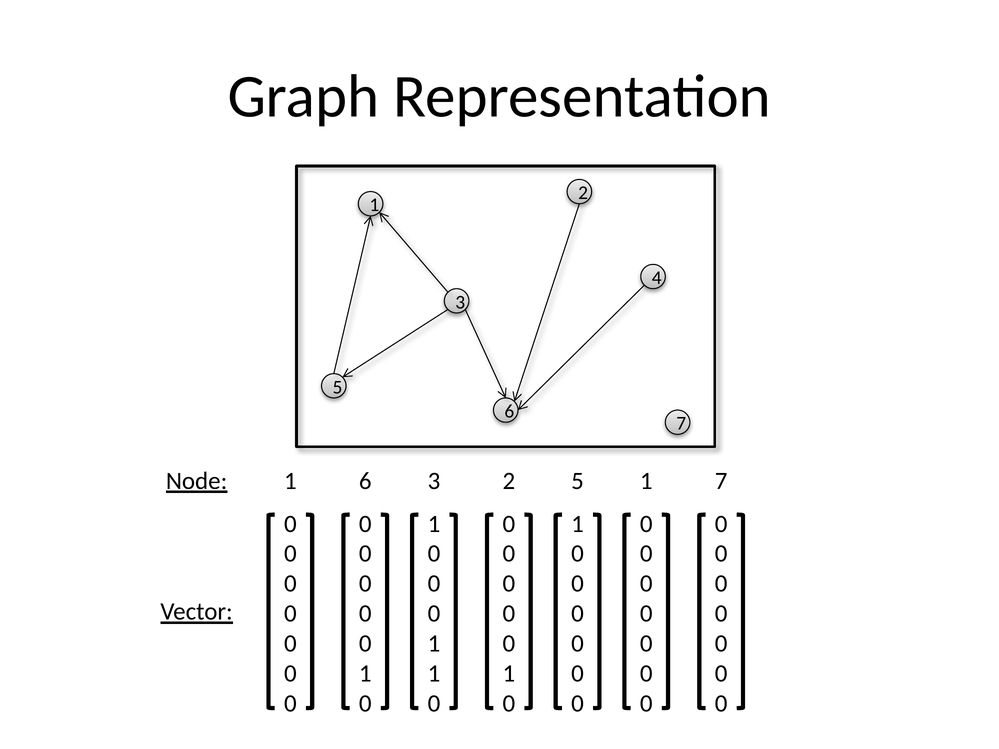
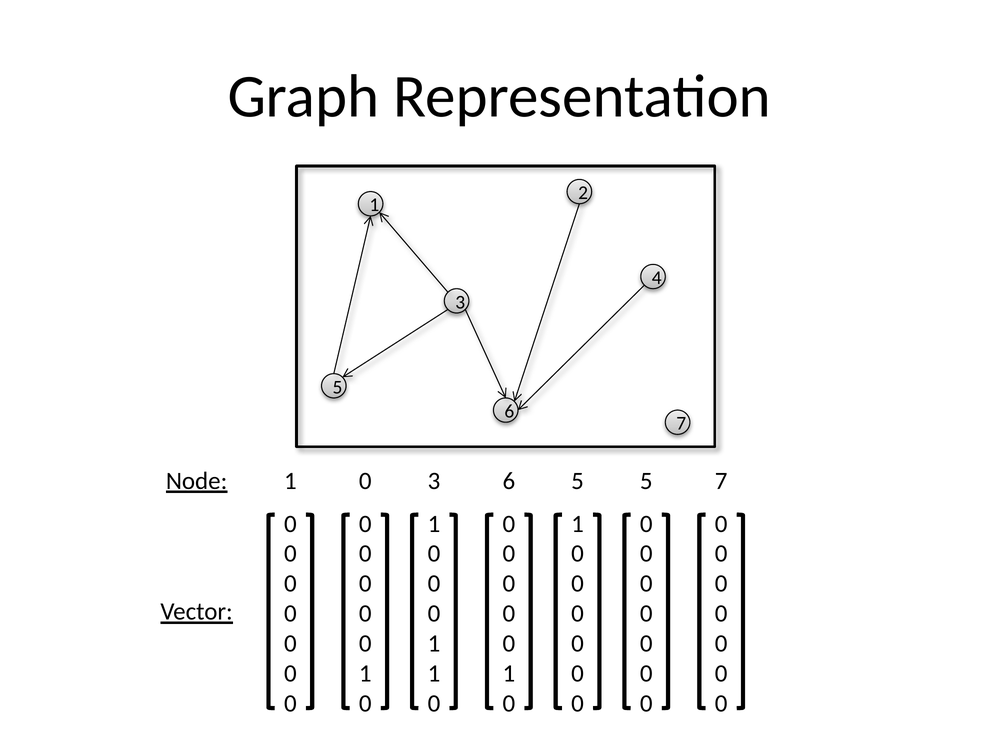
6: 6 -> 0 (365, 481)
3 2: 2 -> 6 (509, 481)
5 1: 1 -> 5 (646, 481)
